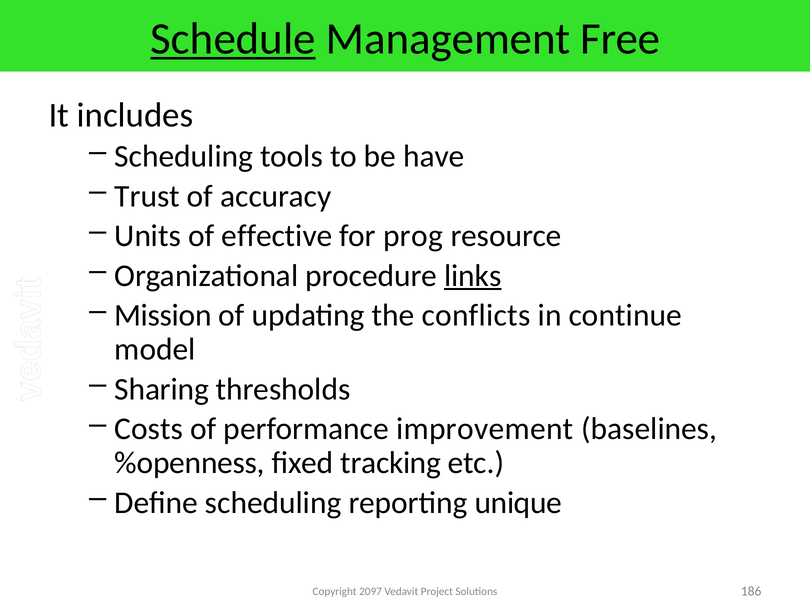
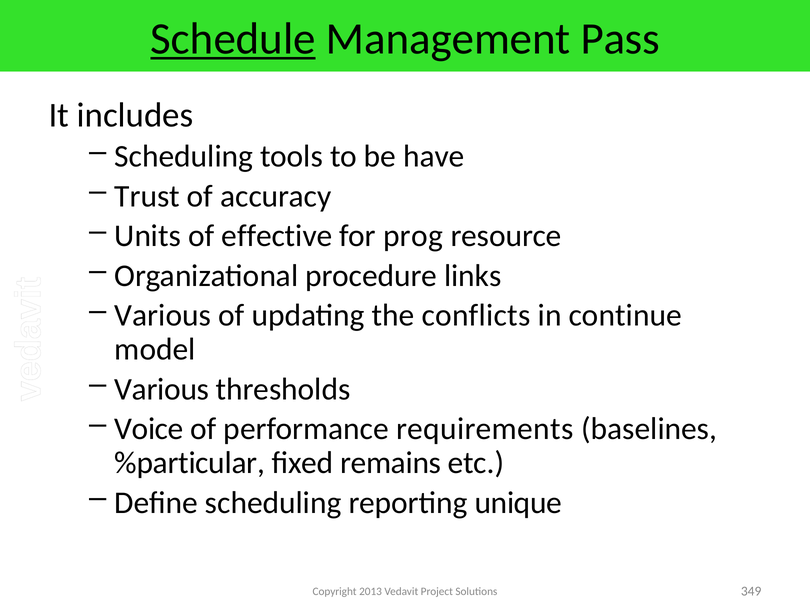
Free: Free -> Pass (620, 39)
links underline: present -> none (473, 275)
Mission: Mission -> Various (163, 315)
Sharing: Sharing -> Various (162, 389)
Costs: Costs -> Voice (149, 429)
improvement: improvement -> requirements (485, 429)
%openness: %openness -> %particular (190, 463)
tracking: tracking -> remains (391, 463)
2097: 2097 -> 2013 (371, 591)
186: 186 -> 349 (751, 591)
